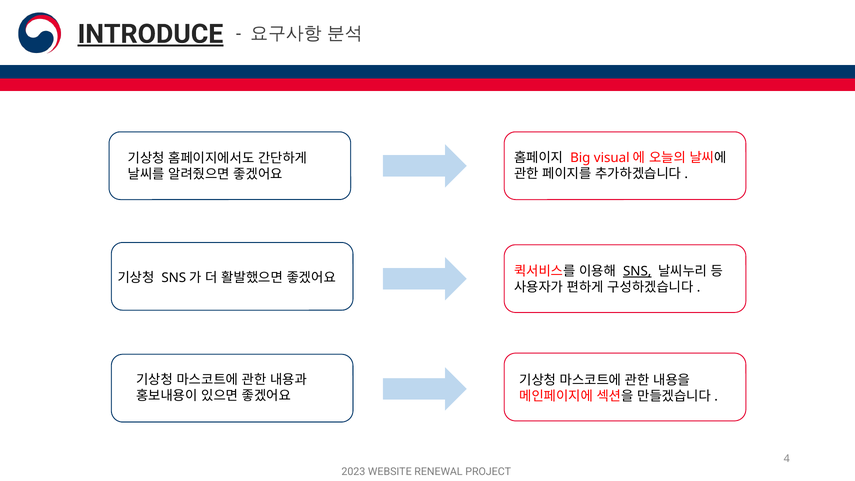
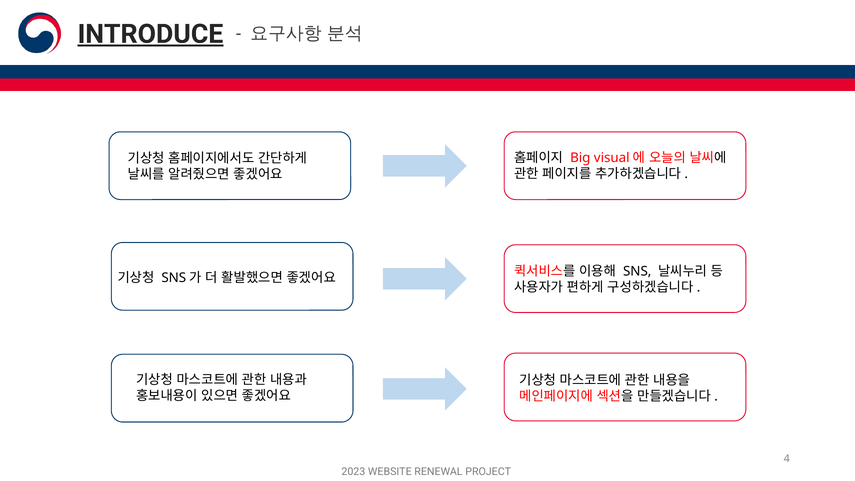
SNS underline: present -> none (637, 271)
